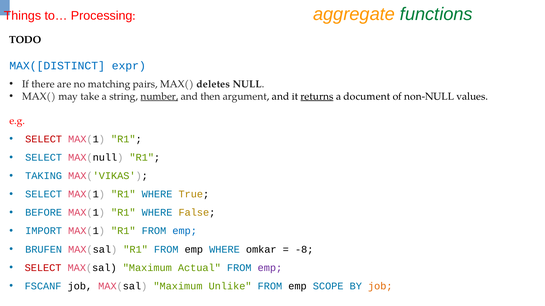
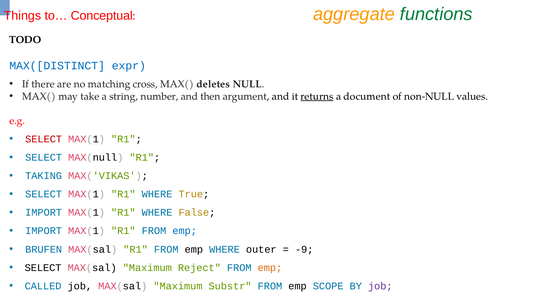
Processing: Processing -> Conceptual (102, 16)
pairs: pairs -> cross (145, 84)
number underline: present -> none (159, 96)
BEFORE: BEFORE -> IMPORT (44, 213)
omkar: omkar -> outer (261, 250)
-8: -8 -> -9 (304, 250)
SELECT colour: red -> black (43, 268)
Actual: Actual -> Reject (199, 268)
emp colour: purple -> orange (270, 268)
FSCANF: FSCANF -> CALLED (43, 287)
Unlike: Unlike -> Substr (230, 287)
job colour: orange -> purple (380, 287)
